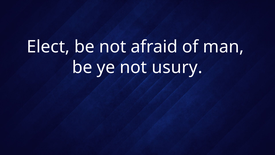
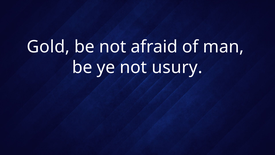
Elect: Elect -> Gold (48, 47)
